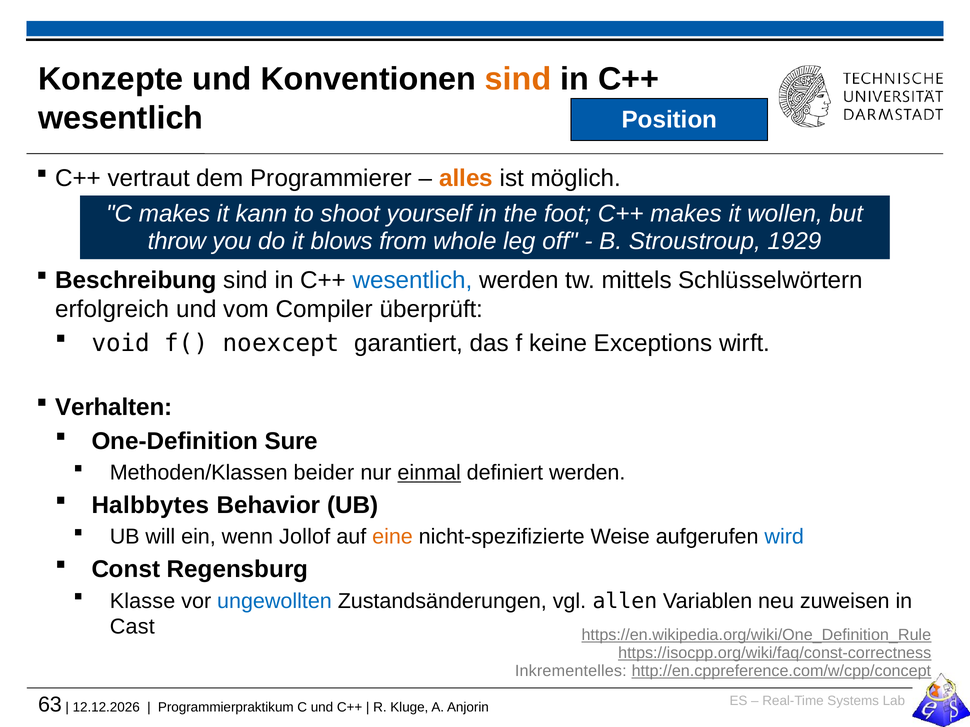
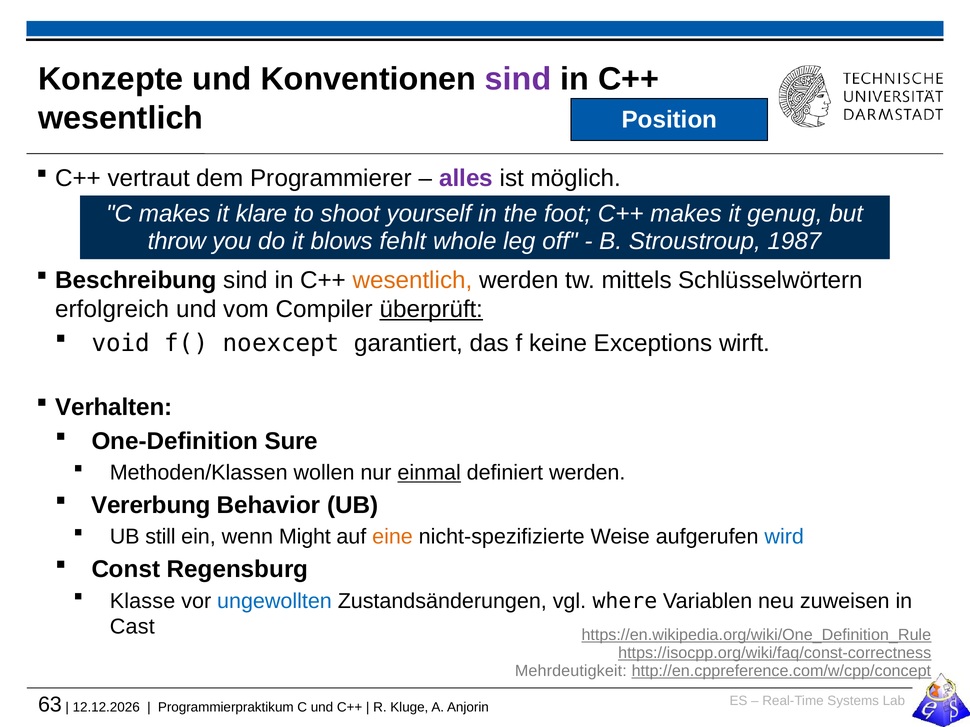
sind colour: orange -> purple (518, 79)
alles colour: orange -> purple (466, 179)
kann: kann -> klare (261, 214)
wollen: wollen -> genug (785, 214)
from: from -> fehlt (403, 241)
1929: 1929 -> 1987 (794, 241)
wesentlich colour: blue -> orange (413, 280)
überprüft underline: none -> present (431, 310)
beider: beider -> wollen (324, 473)
Halbbytes: Halbbytes -> Vererbung (151, 506)
will: will -> still (160, 537)
Jollof: Jollof -> Might (305, 537)
allen: allen -> where (625, 601)
Inkrementelles: Inkrementelles -> Mehrdeutigkeit (571, 671)
